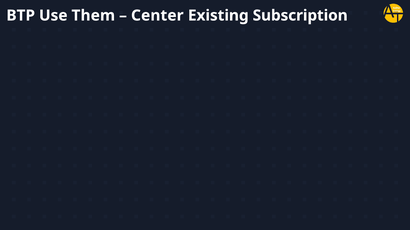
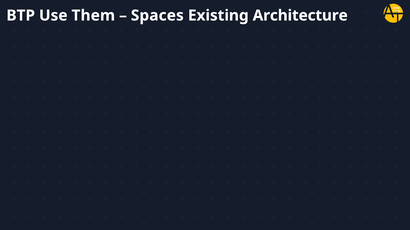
Center: Center -> Spaces (157, 16)
Subscription: Subscription -> Architecture (300, 16)
